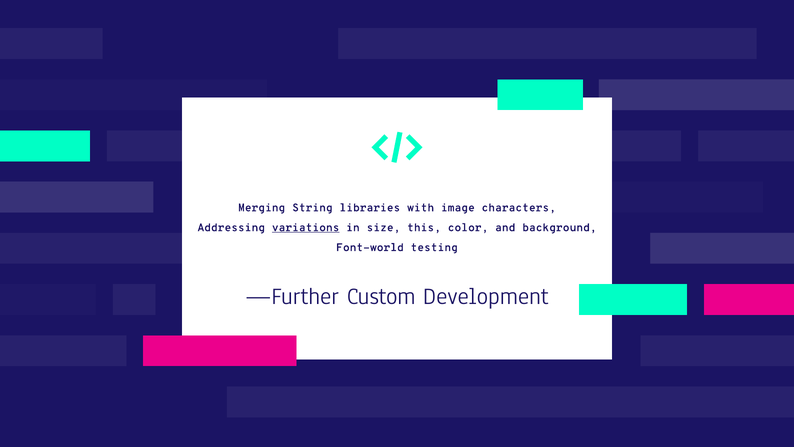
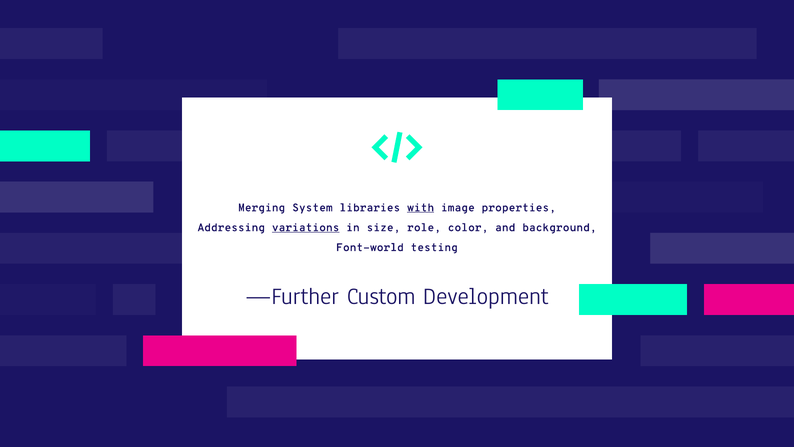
String: String -> System (312, 207)
with underline: none -> present (421, 207)
characters: characters -> properties (519, 207)
this: this -> role (424, 227)
